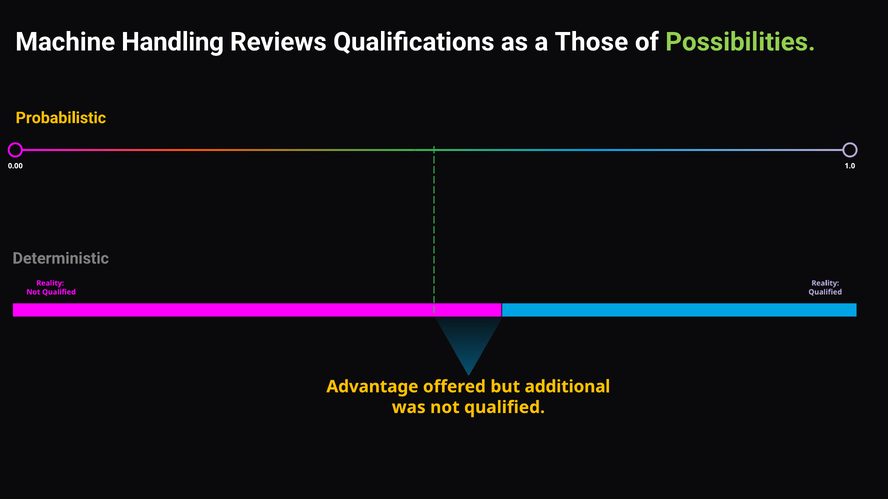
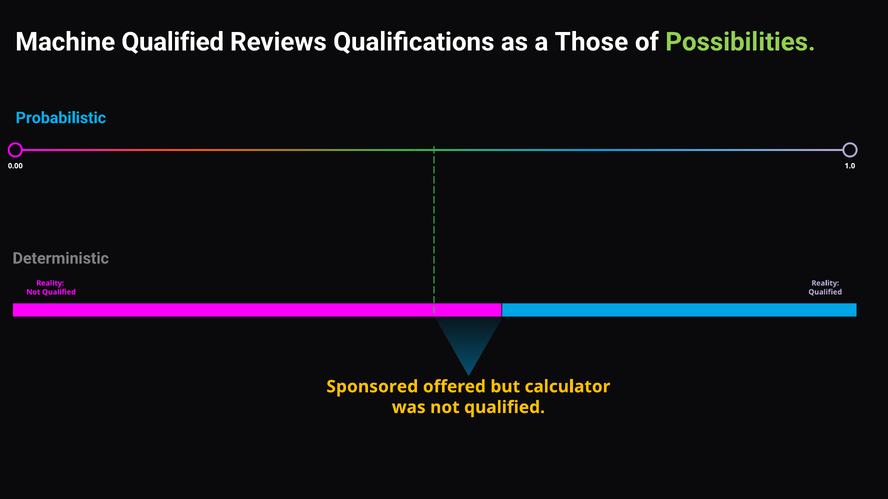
Machine Handling: Handling -> Qualified (173, 42)
Probabilistic colour: yellow -> light blue (61, 118)
Advantage: Advantage -> Sponsored (372, 387)
additional: additional -> calculator (567, 387)
